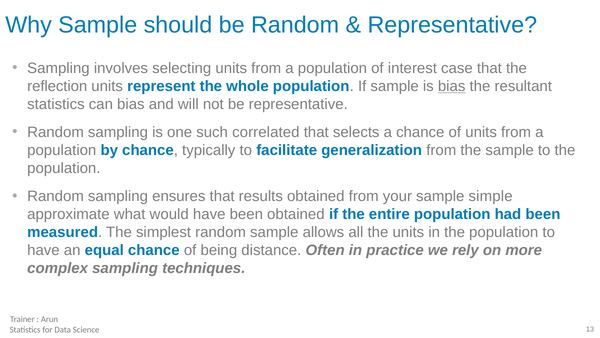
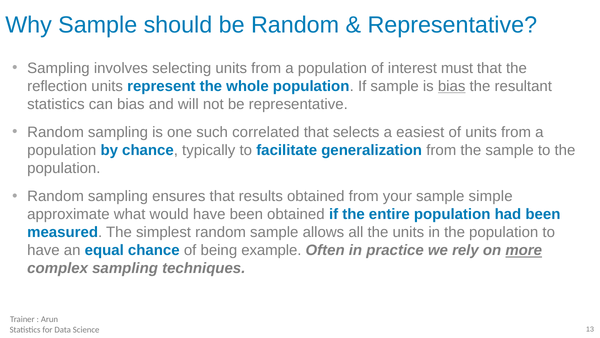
case: case -> must (457, 68)
a chance: chance -> easiest (420, 132)
distance: distance -> example (271, 250)
more underline: none -> present (524, 250)
